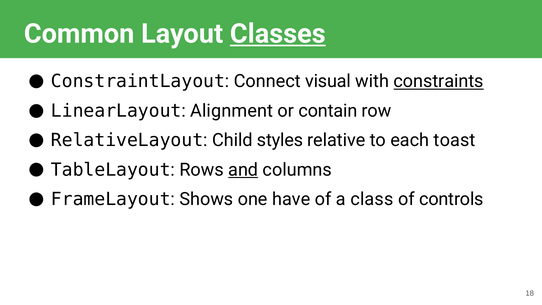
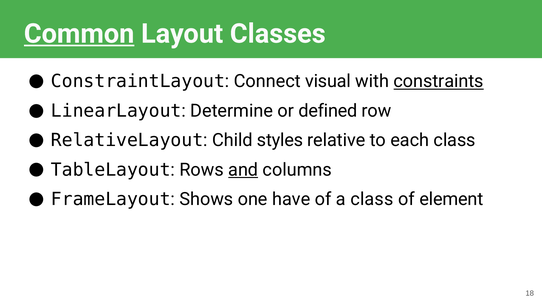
Common underline: none -> present (79, 34)
Classes underline: present -> none (278, 34)
Alignment: Alignment -> Determine (232, 111)
contain: contain -> defined (328, 111)
each toast: toast -> class (455, 140)
controls: controls -> element (451, 199)
